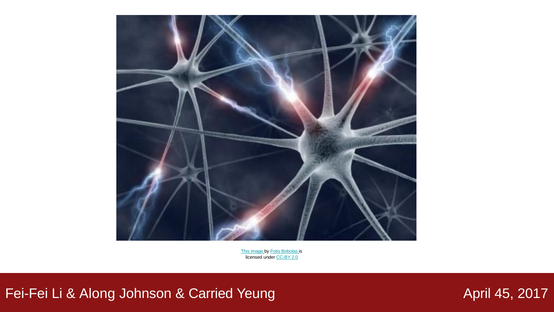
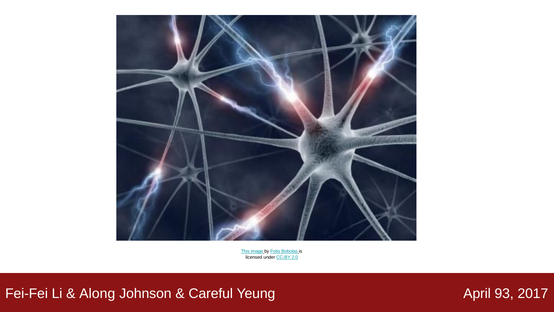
Carried: Carried -> Careful (211, 293)
45: 45 -> 93 (504, 293)
